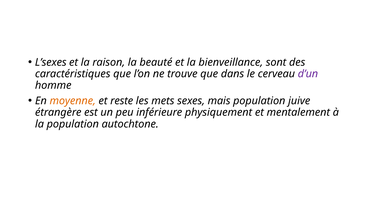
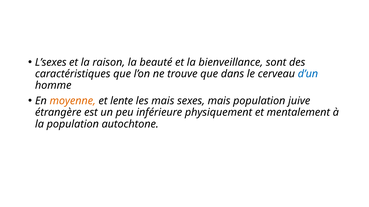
d’un colour: purple -> blue (308, 74)
reste: reste -> lente (122, 101)
les mets: mets -> mais (163, 101)
